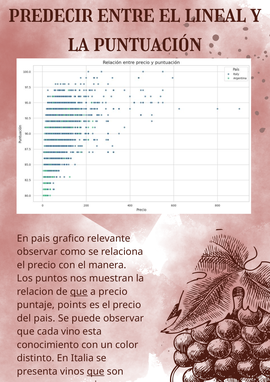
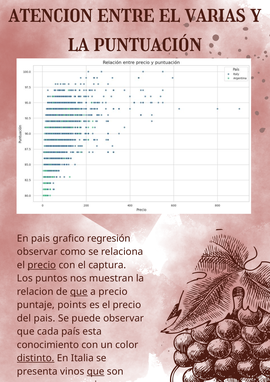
predecir: predecir -> atencion (51, 14)
lineal: lineal -> varias (215, 14)
relevante: relevante -> regresión (109, 239)
precio underline: none -> present (42, 265)
manera: manera -> captura (107, 265)
vino: vino -> país (71, 332)
distinto underline: none -> present (36, 358)
